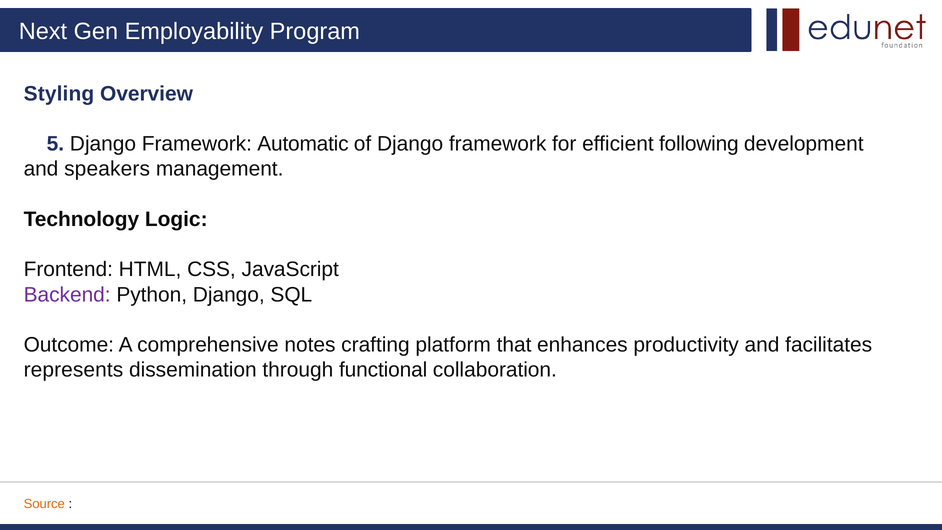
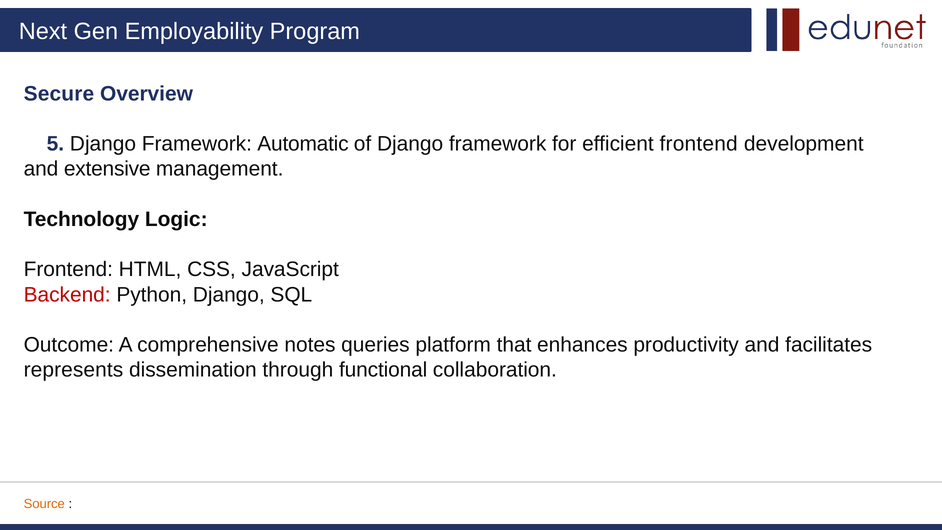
Styling: Styling -> Secure (59, 94)
efficient following: following -> frontend (699, 144)
speakers: speakers -> extensive (107, 169)
Backend colour: purple -> red (67, 295)
crafting: crafting -> queries (375, 345)
